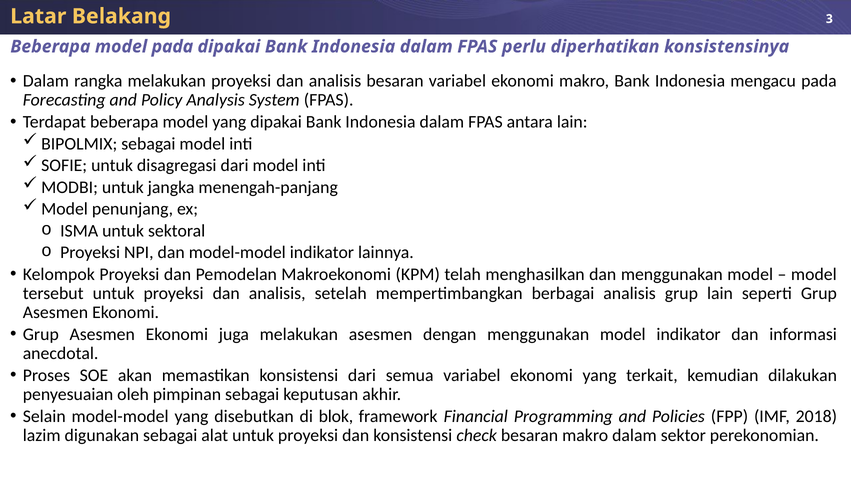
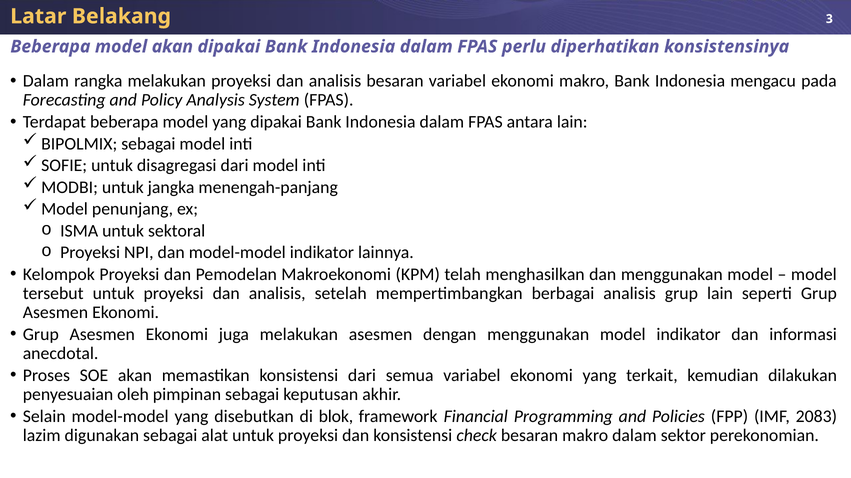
model pada: pada -> akan (172, 47)
2018: 2018 -> 2083 (816, 417)
